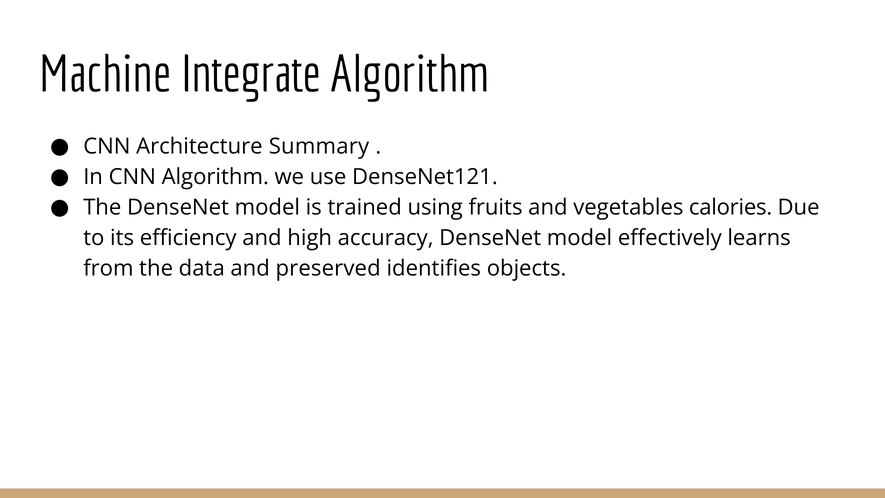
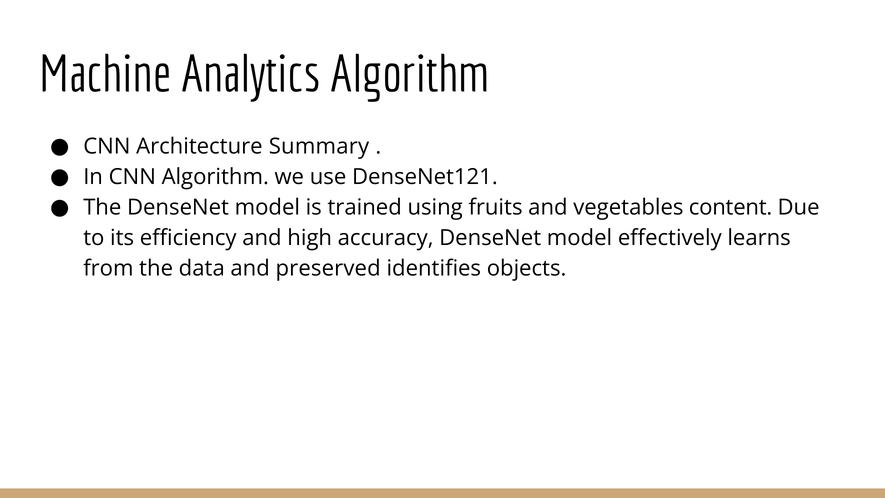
Integrate: Integrate -> Analytics (251, 75)
calories: calories -> content (731, 207)
